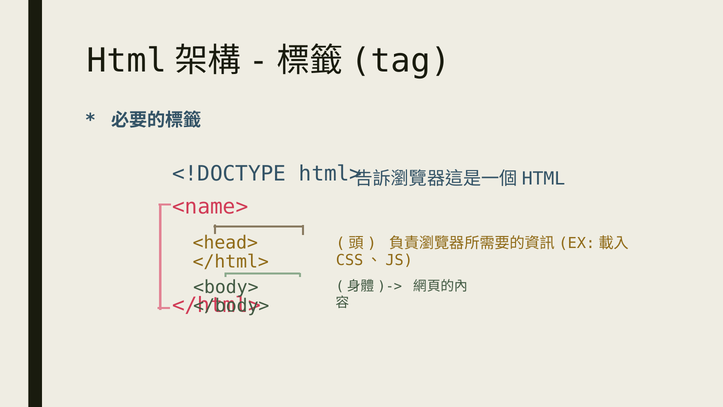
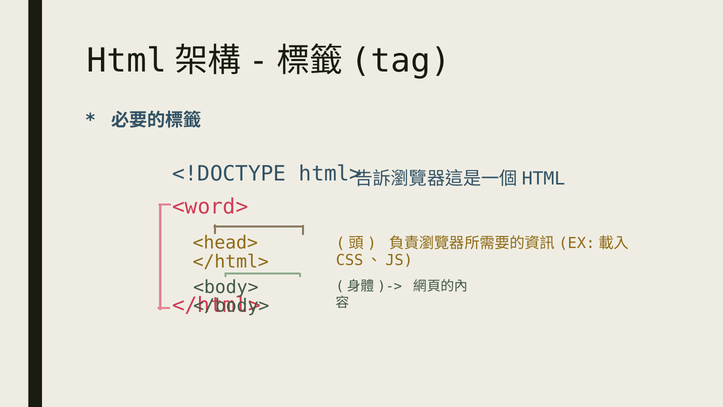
<name>: <name> -> <word> (210, 207)
